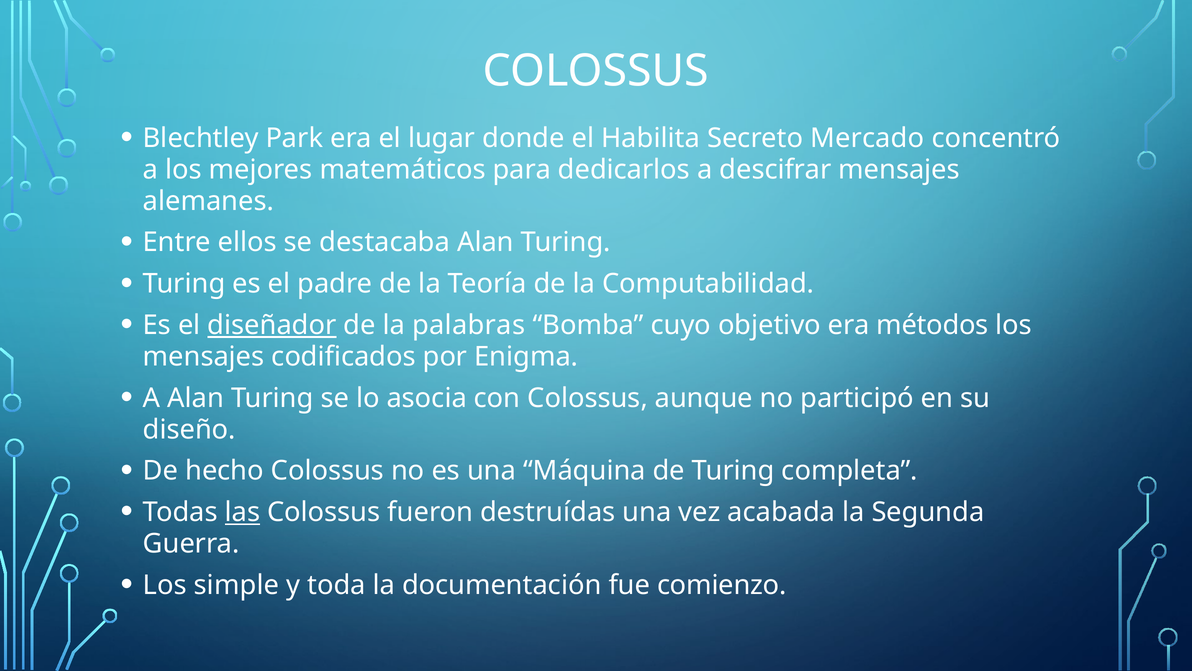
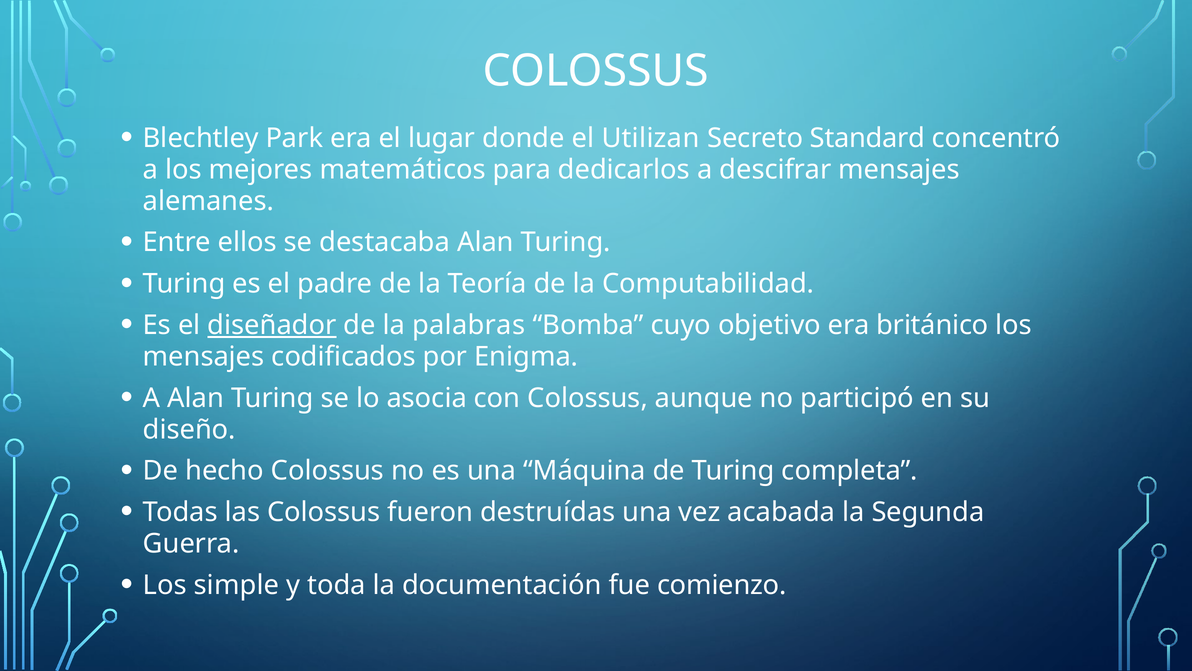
Habilita: Habilita -> Utilizan (650, 138)
Mercado: Mercado -> Standard (867, 138)
métodos: métodos -> británico (932, 325)
las underline: present -> none (242, 512)
